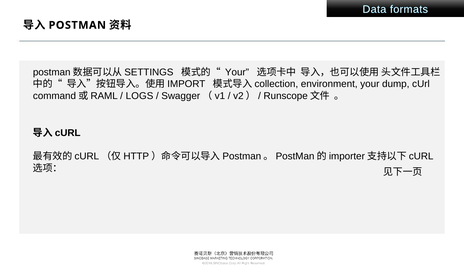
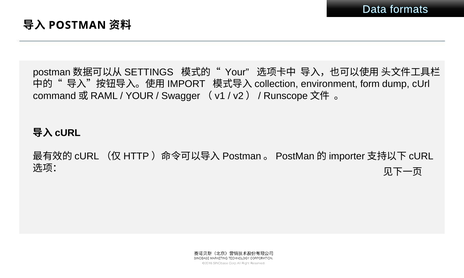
environment your: your -> form (370, 84)
LOGS: LOGS -> YOUR (140, 96)
